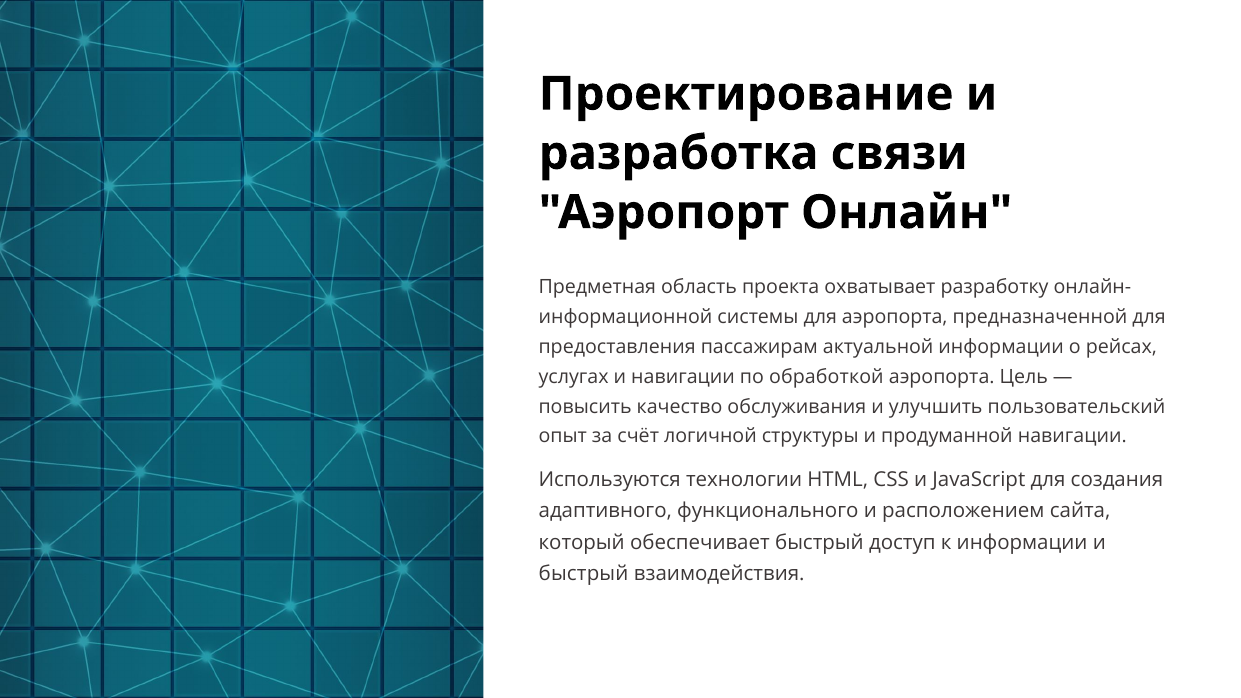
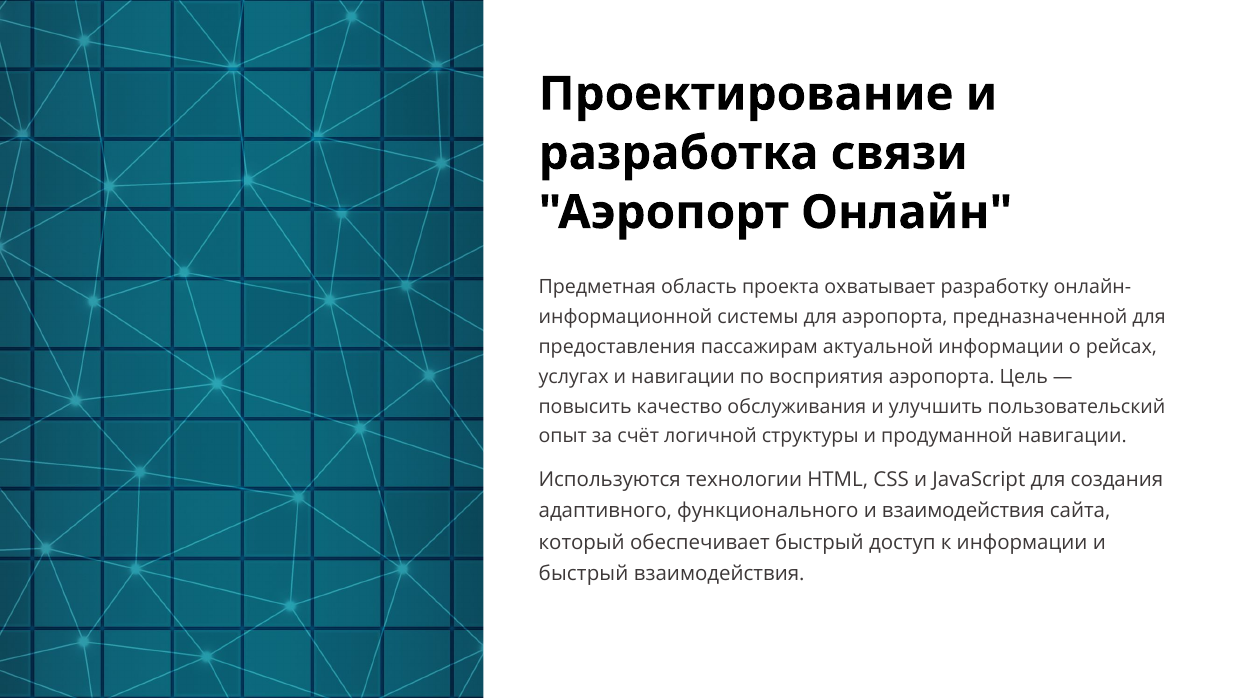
обработкой: обработкой -> восприятия (826, 377)
и расположением: расположением -> взаимодействия (963, 511)
